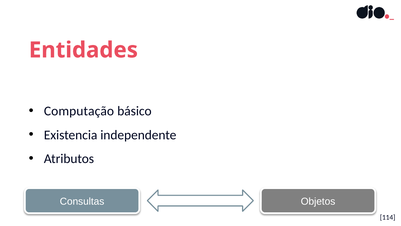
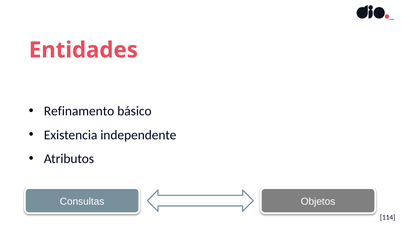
Computação: Computação -> Refinamento (79, 111)
